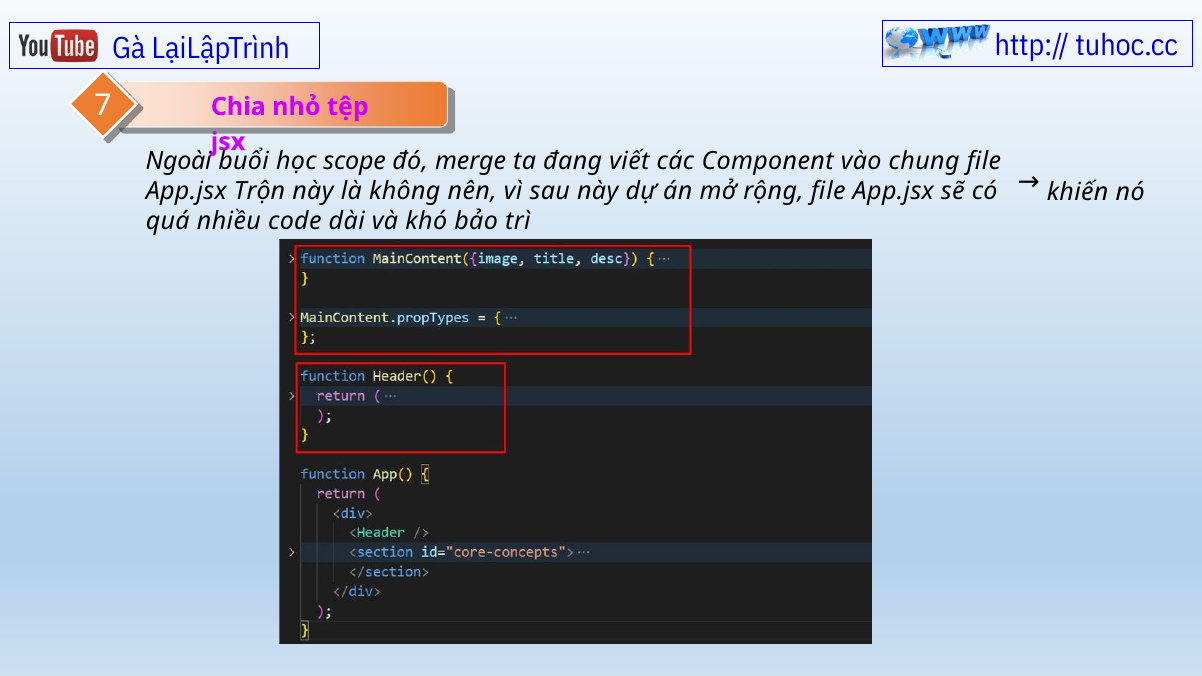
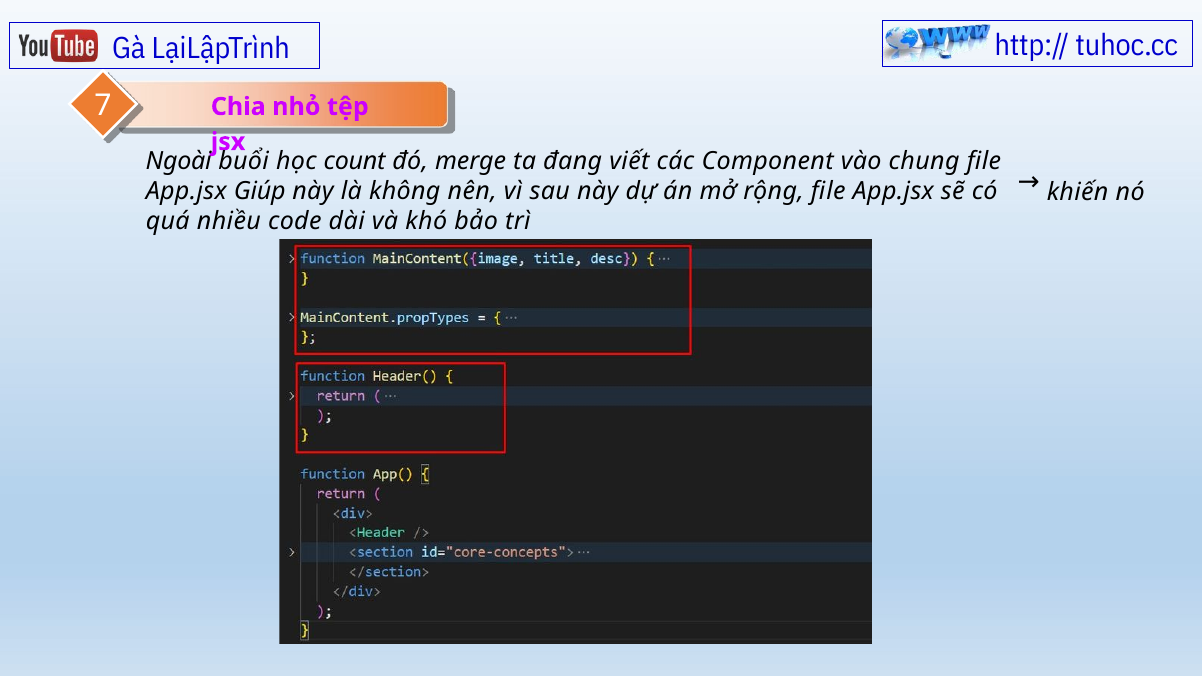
scope: scope -> count (355, 161)
Trộn: Trộn -> Giúp (260, 191)
